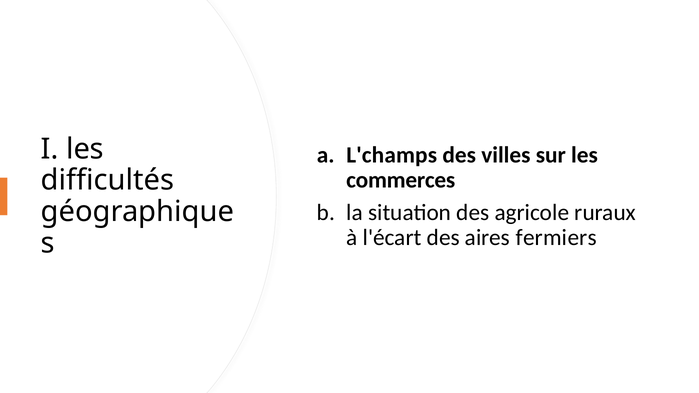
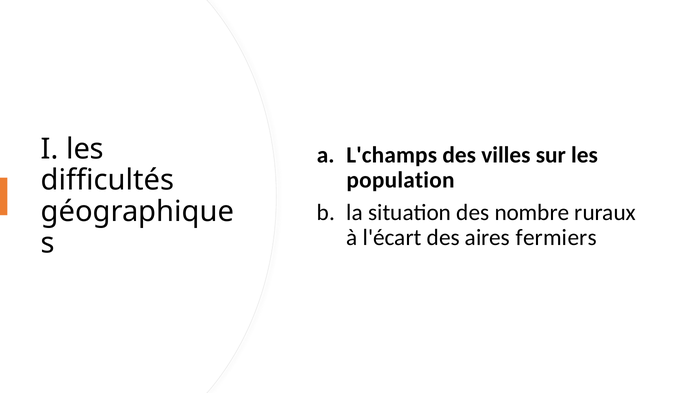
commerces: commerces -> population (401, 180)
agricole: agricole -> nombre (532, 213)
